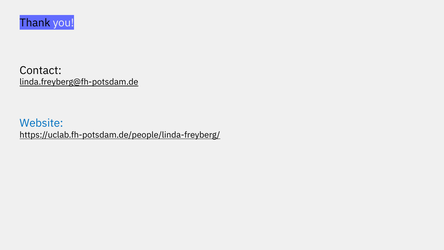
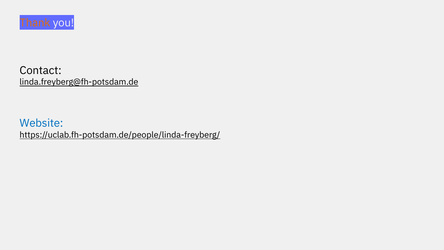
Thank colour: black -> orange (35, 23)
